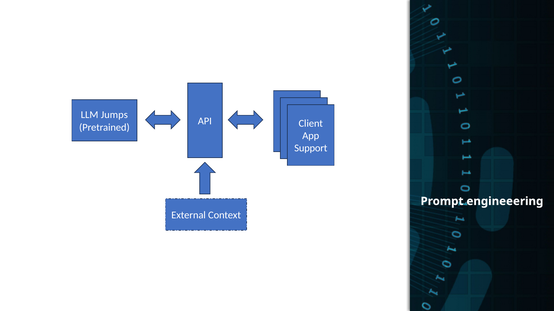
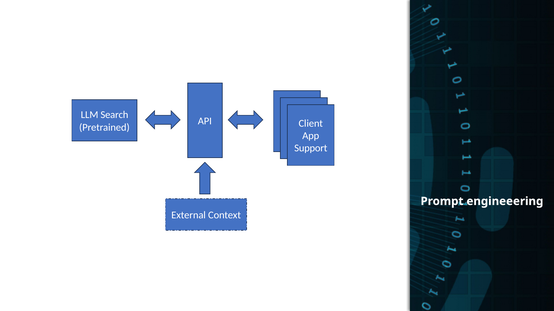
Jumps: Jumps -> Search (114, 115)
